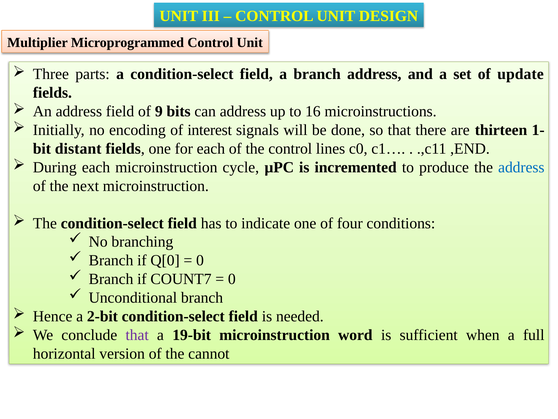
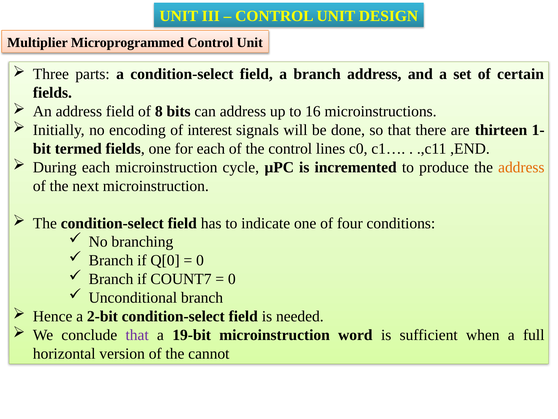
update: update -> certain (521, 74)
9: 9 -> 8 (159, 111)
distant: distant -> termed (78, 149)
address colour: blue -> orange (521, 167)
